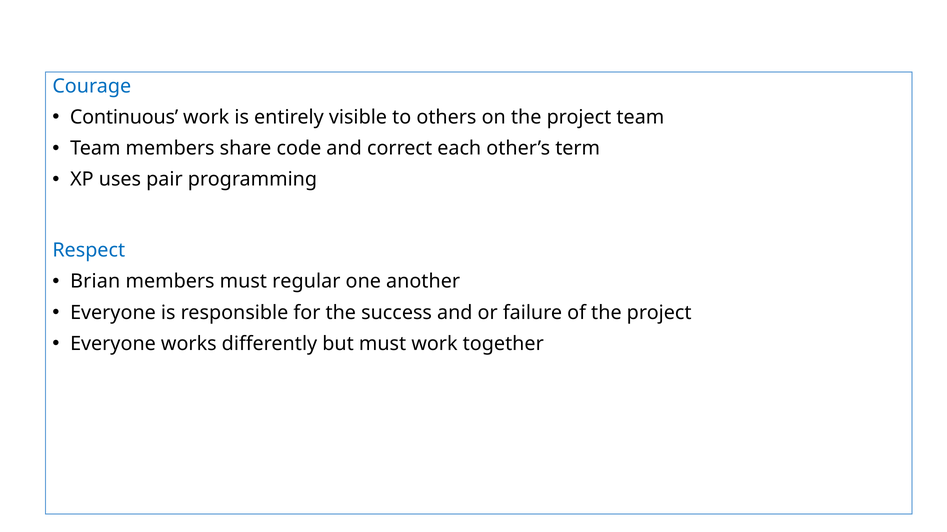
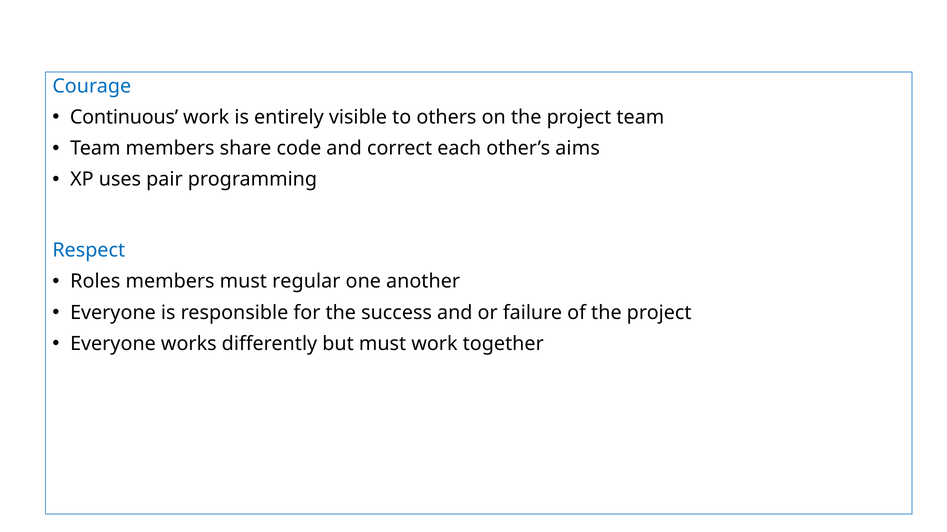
term: term -> aims (578, 149)
Brian: Brian -> Roles (95, 282)
